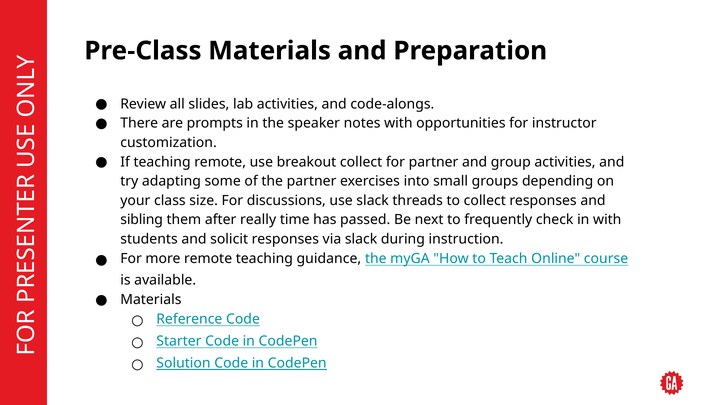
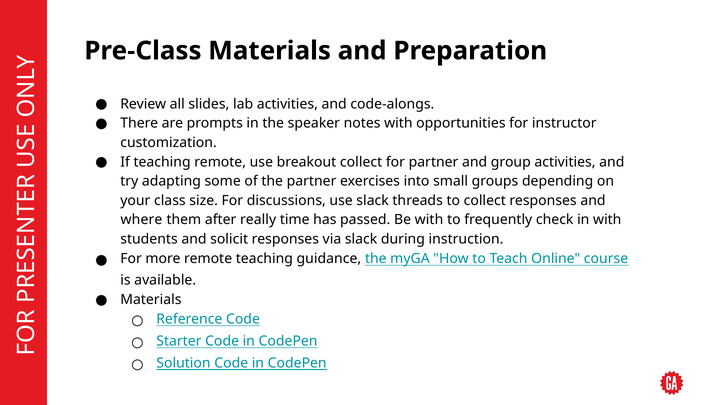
sibling: sibling -> where (141, 220)
Be next: next -> with (429, 220)
